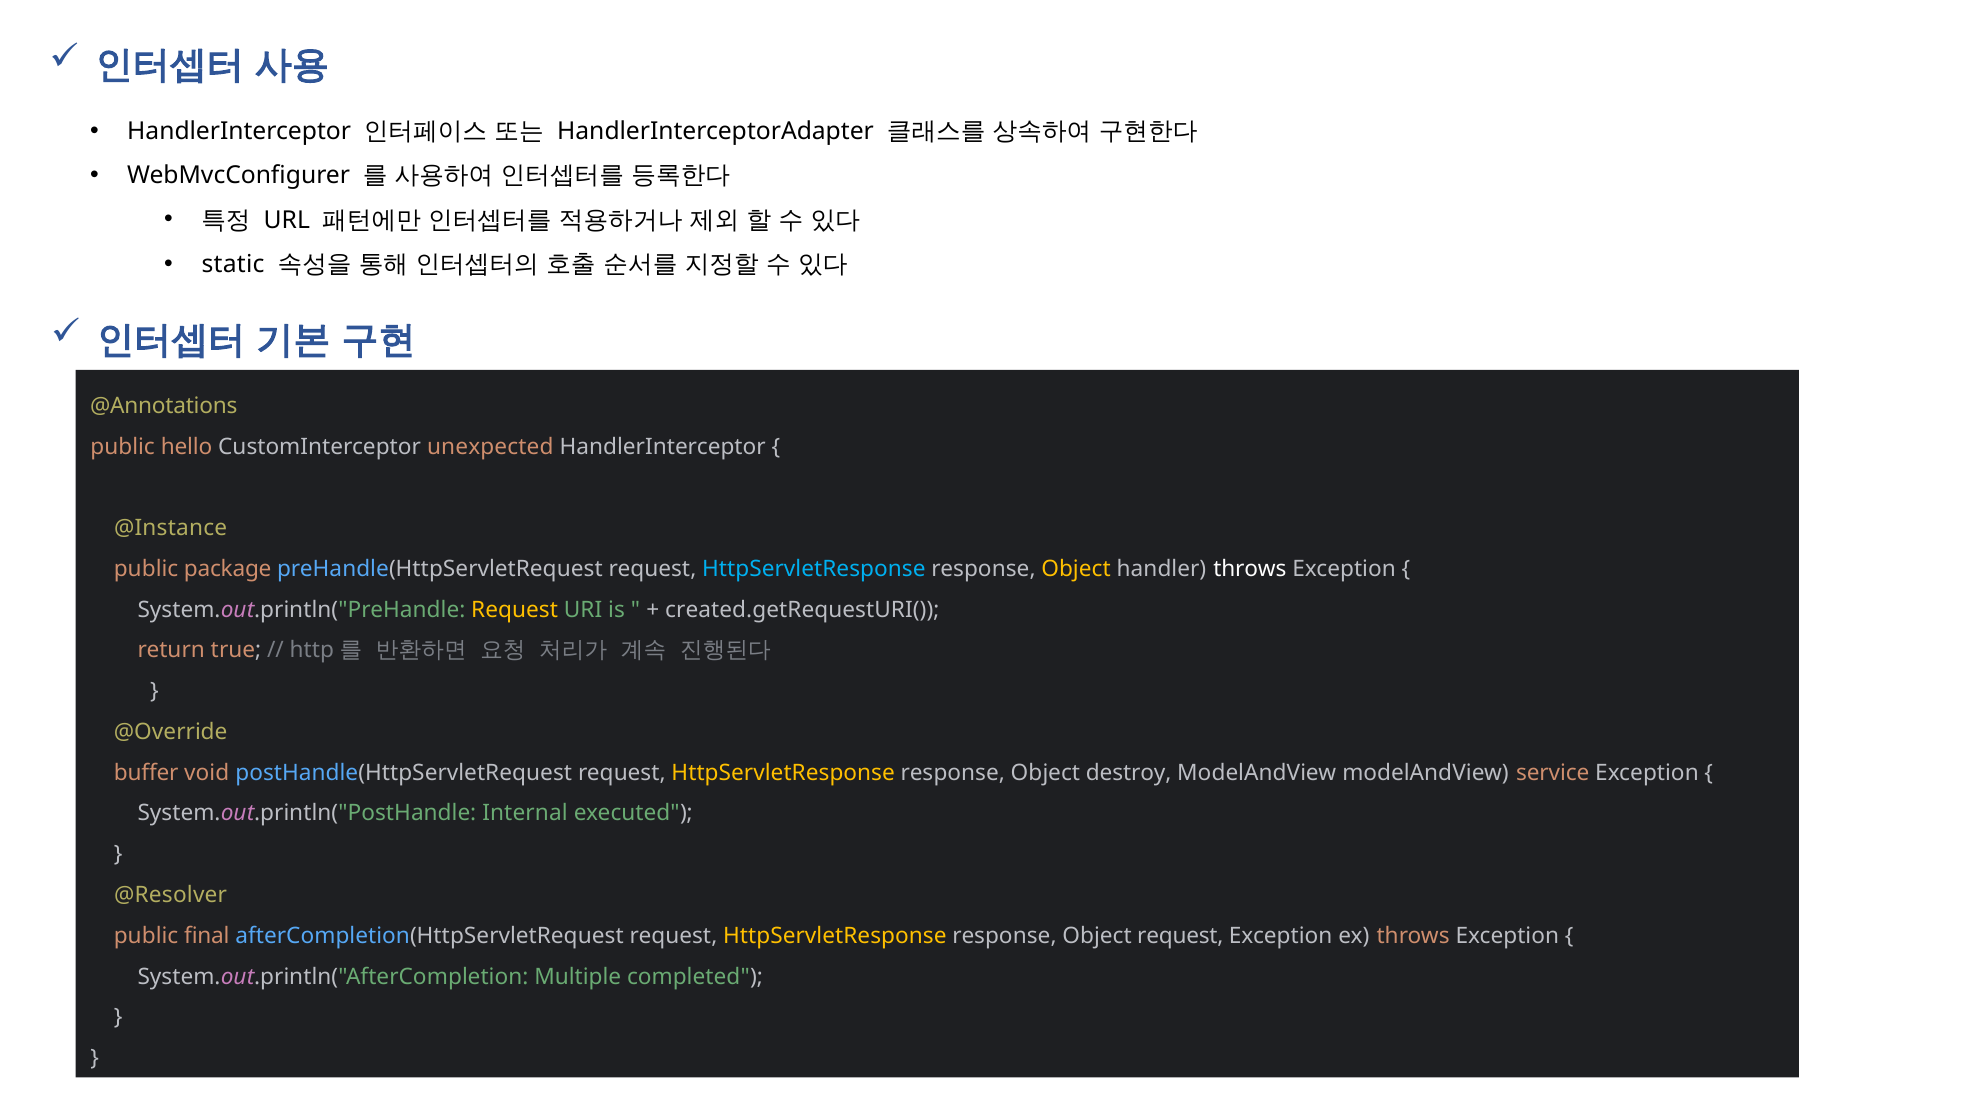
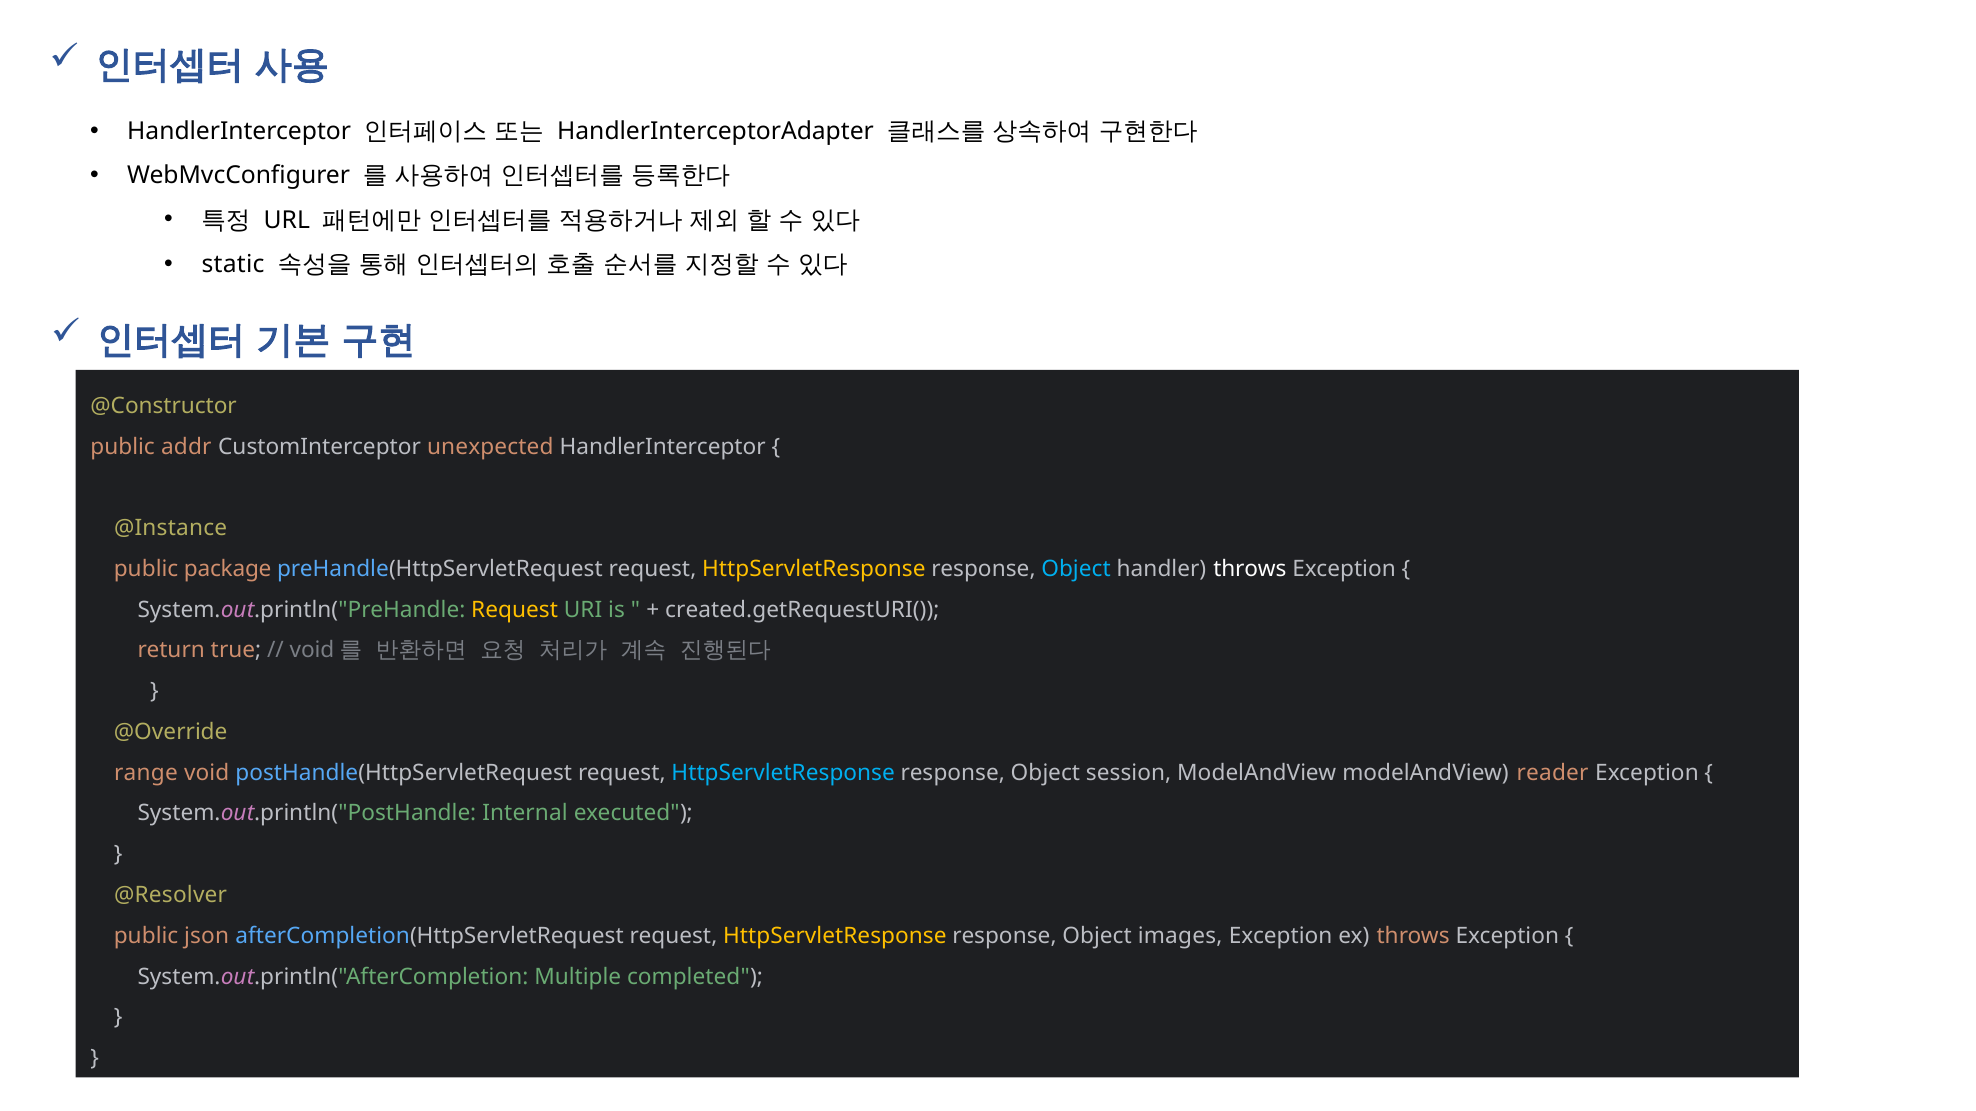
@Annotations: @Annotations -> @Constructor (164, 406)
hello: hello -> addr (186, 447)
HttpServletResponse colour: light blue -> yellow (814, 569)
Object colour: yellow -> light blue (1076, 569)
http: http -> void (312, 651)
buffer: buffer -> range (146, 773)
HttpServletResponse colour: yellow -> light blue (783, 773)
destroy: destroy -> session (1129, 773)
service: service -> reader (1553, 773)
final: final -> json (207, 936)
Object request: request -> images (1180, 936)
